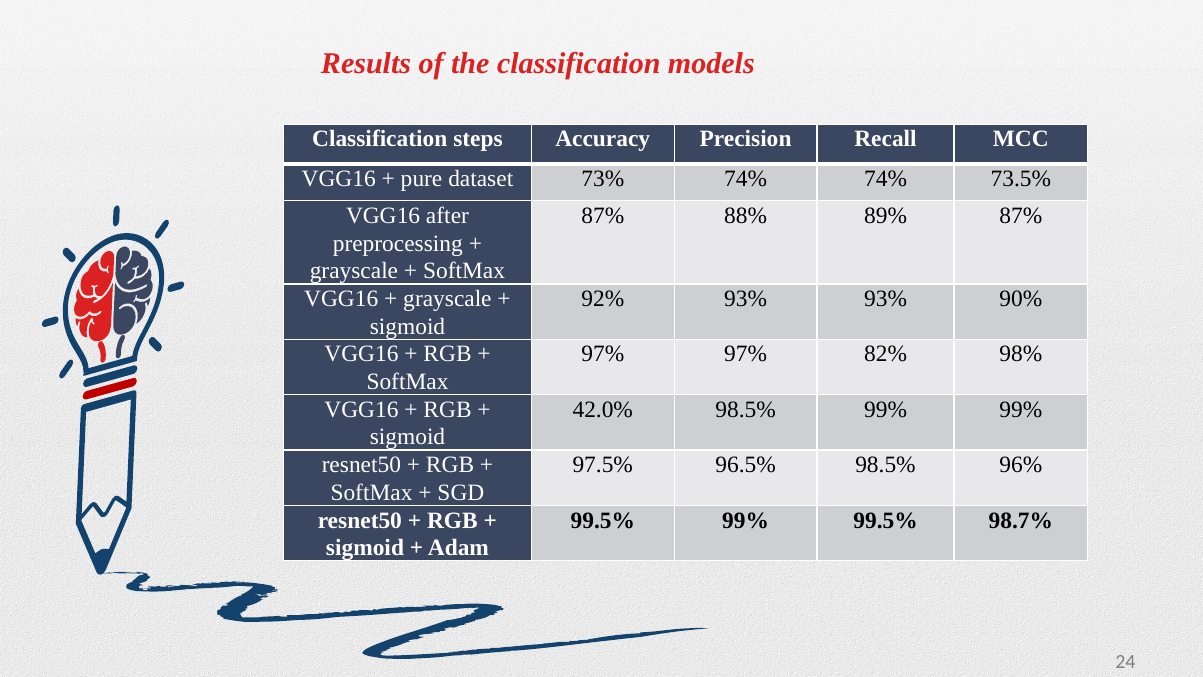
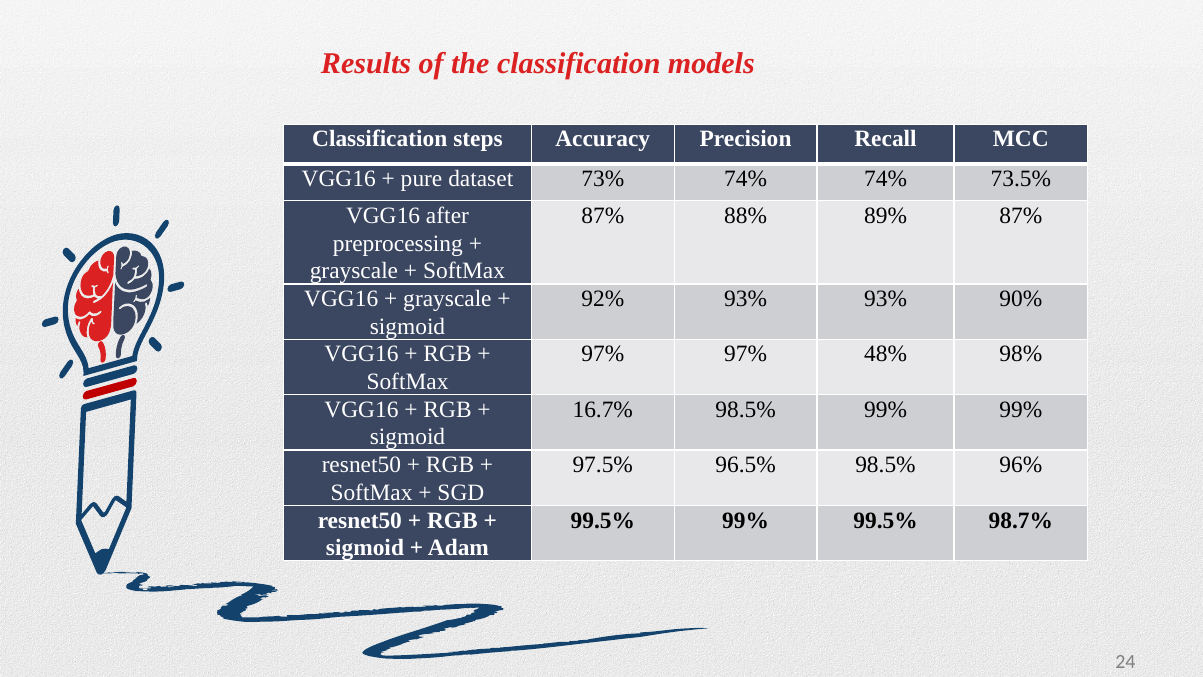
82%: 82% -> 48% (886, 354)
42.0%: 42.0% -> 16.7% (603, 409)
